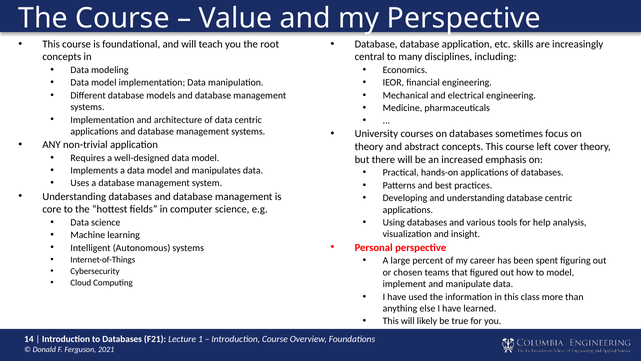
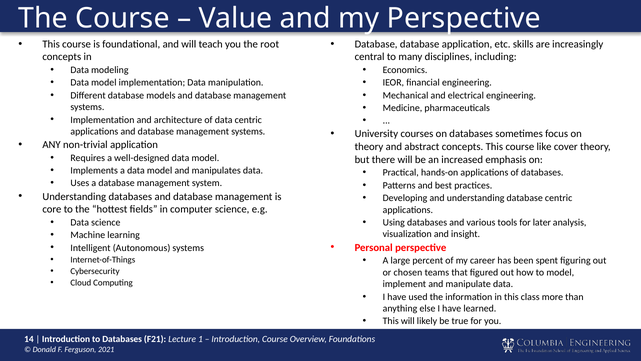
left: left -> like (544, 147)
help: help -> later (542, 222)
